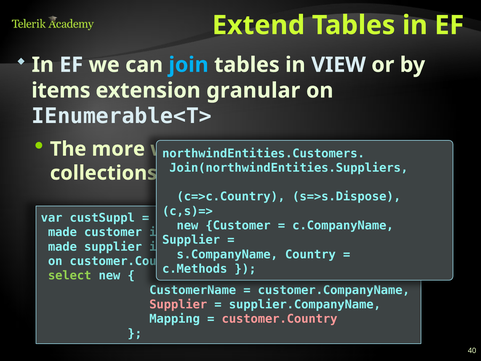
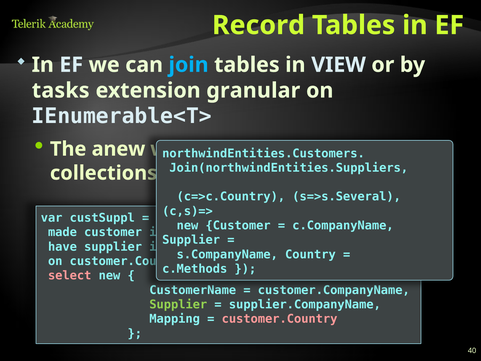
Extend: Extend -> Record (259, 25)
items: items -> tasks (61, 90)
more: more -> anew (118, 149)
s=>s.Dispose: s=>s.Dispose -> s=>s.Several (347, 197)
made: made -> have (62, 247)
select colour: light green -> pink (70, 275)
Supplier colour: pink -> light green (178, 304)
